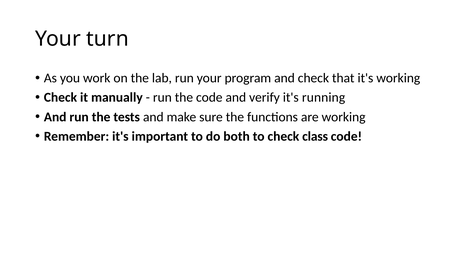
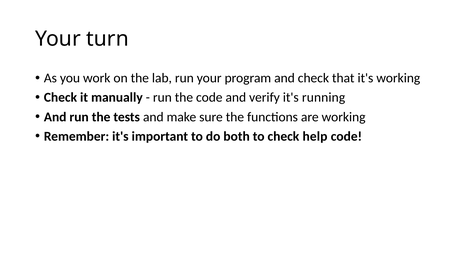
class: class -> help (315, 136)
